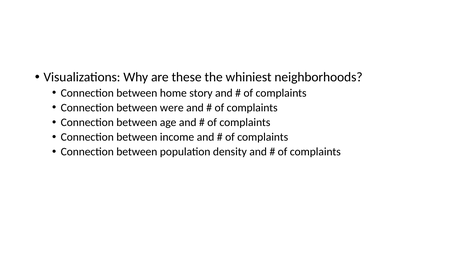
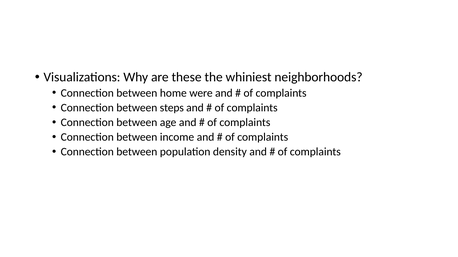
story: story -> were (201, 93)
were: were -> steps (172, 108)
